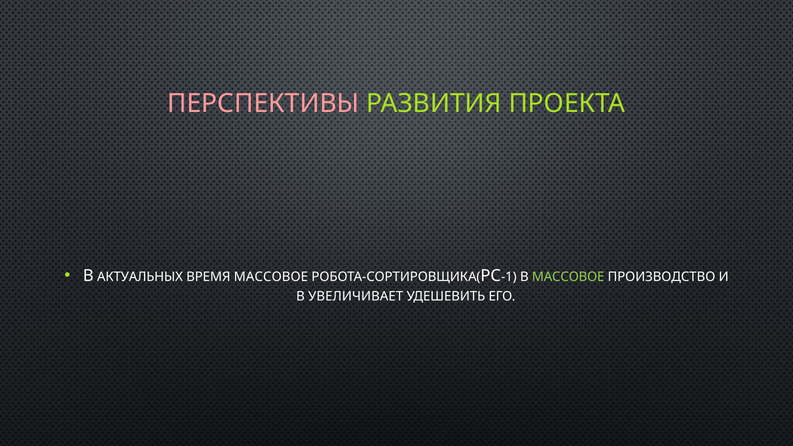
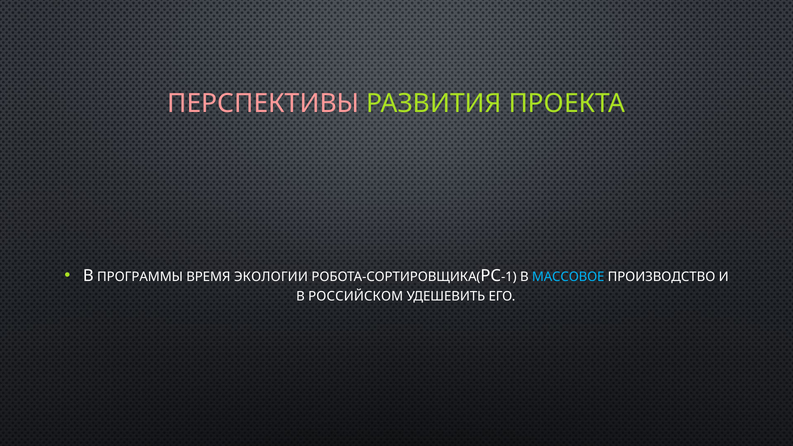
АКТУАЛЬНЫХ: АКТУАЛЬНЫХ -> ПРОГРАММЫ (140, 277)
ВРЕМЯ МАССОВОЕ: МАССОВОЕ -> ЭКОЛОГИИ (271, 277)
МАССОВОЕ colour: light green -> light blue (568, 277)
УВЕЛИЧИВАЕТ: УВЕЛИЧИВАЕТ -> РОССИЙСКОМ (356, 297)
